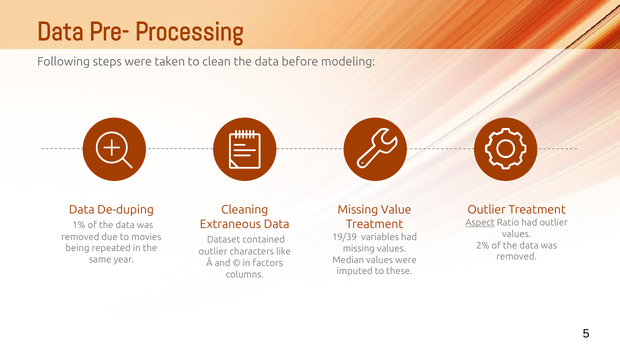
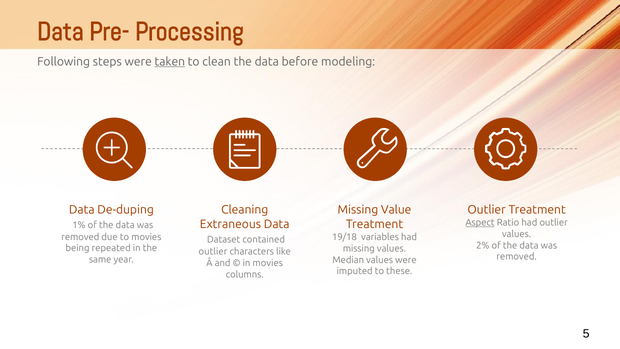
taken underline: none -> present (170, 62)
19/39: 19/39 -> 19/18 (344, 237)
in factors: factors -> movies (268, 263)
